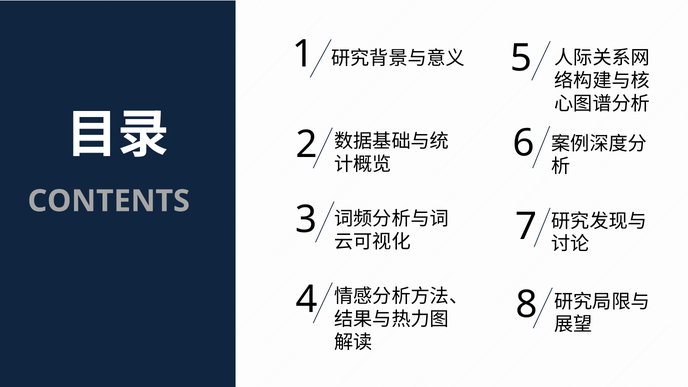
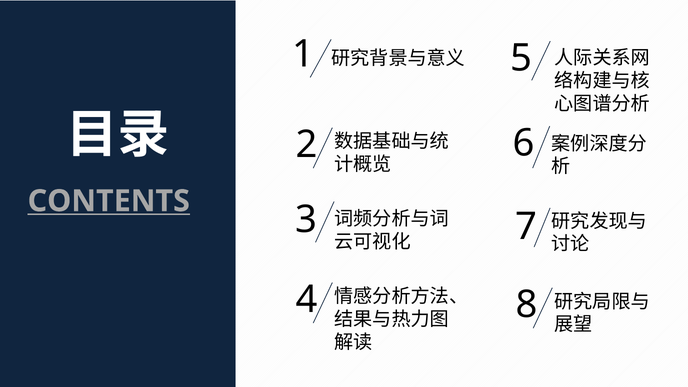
CONTENTS underline: none -> present (109, 201)
